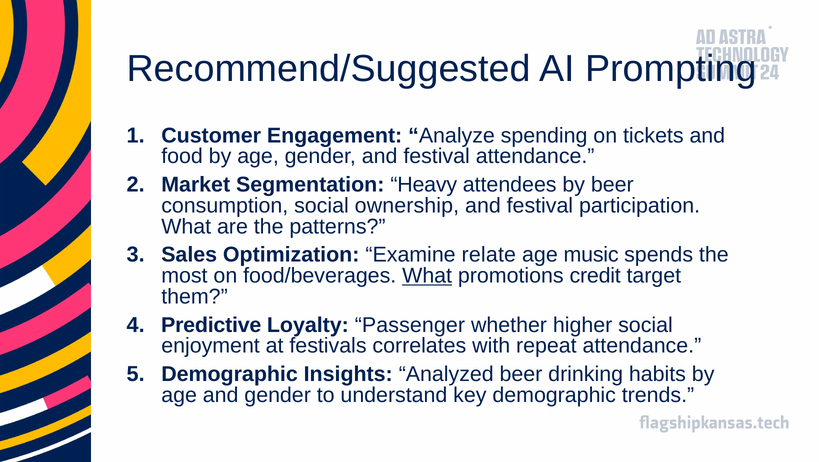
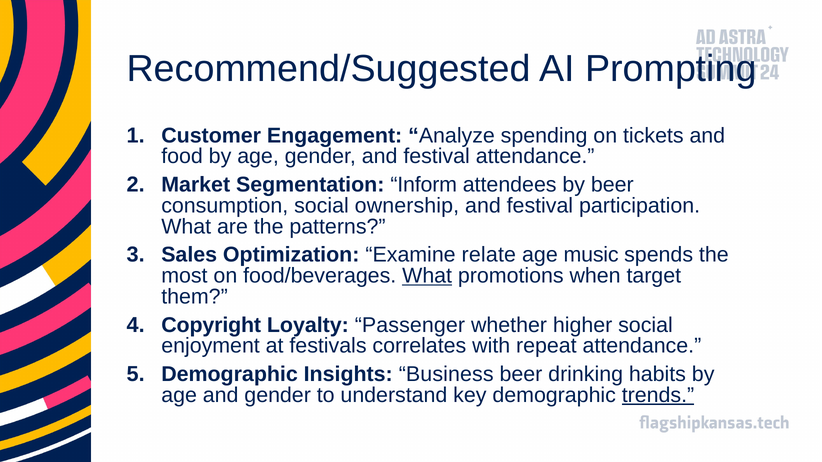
Heavy: Heavy -> Inform (424, 185)
credit: credit -> when (595, 276)
Predictive: Predictive -> Copyright (211, 325)
Analyzed: Analyzed -> Business (446, 375)
trends underline: none -> present (658, 395)
